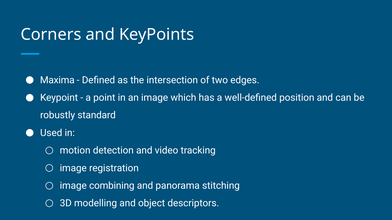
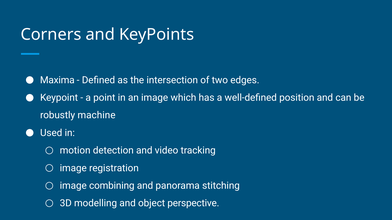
standard: standard -> machine (97, 116)
descriptors: descriptors -> perspective (193, 204)
